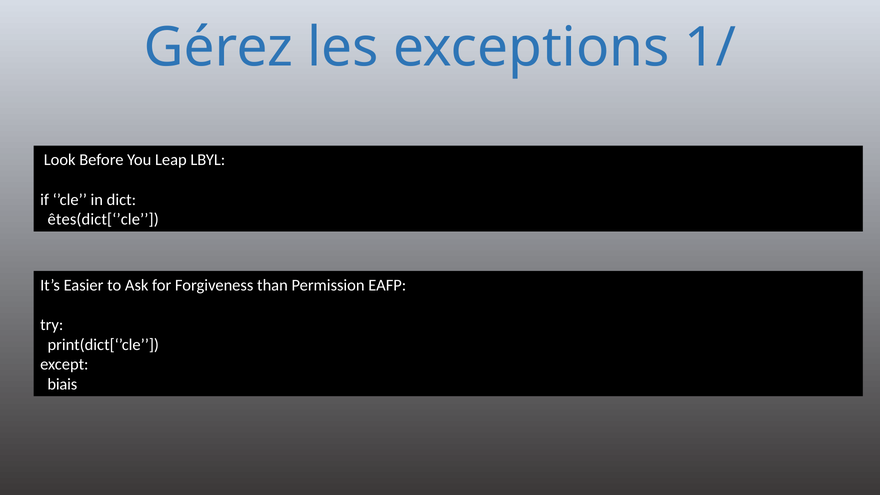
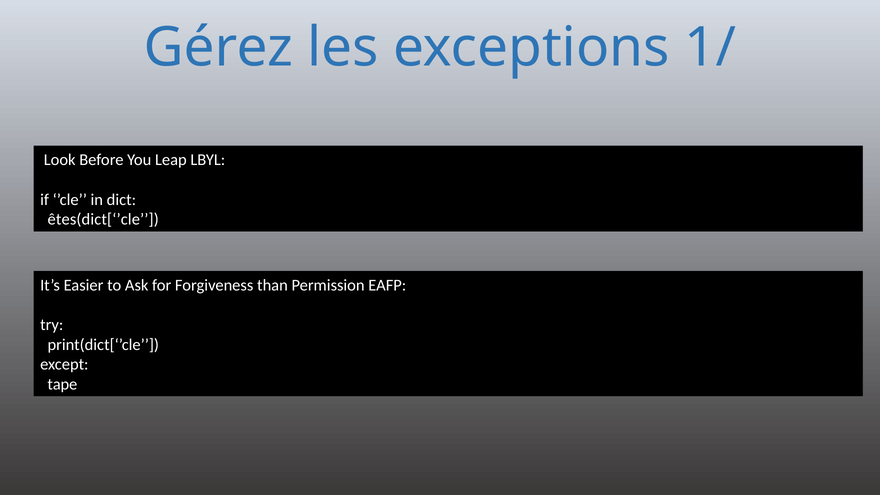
biais: biais -> tape (62, 384)
